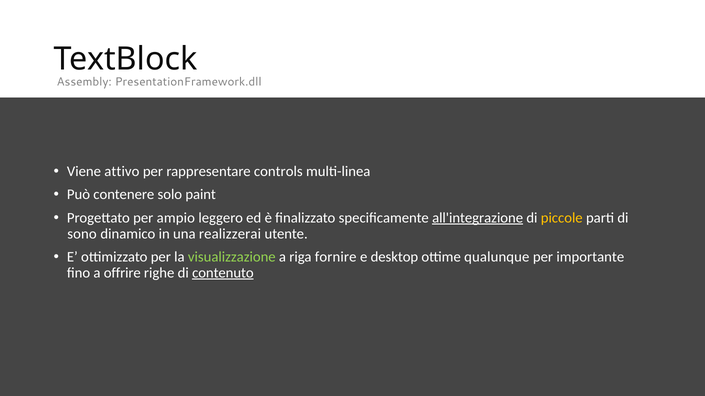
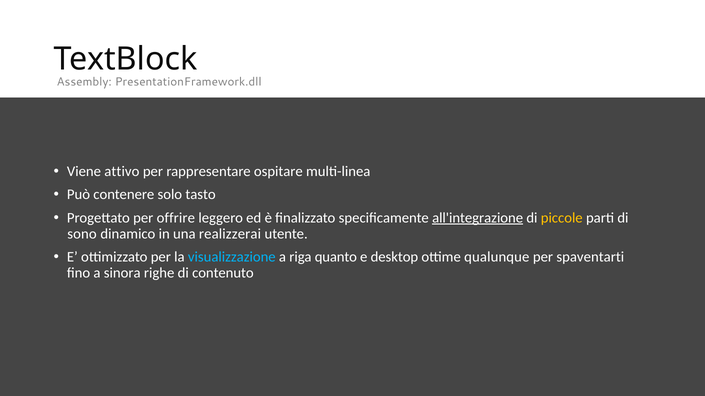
controls: controls -> ospitare (278, 172)
paint: paint -> tasto (201, 195)
ampio: ampio -> offrire (176, 218)
visualizzazione colour: light green -> light blue (232, 257)
fornire: fornire -> quanto (336, 257)
importante: importante -> spaventarti (590, 257)
offrire: offrire -> sinora (122, 273)
contenuto underline: present -> none (223, 273)
